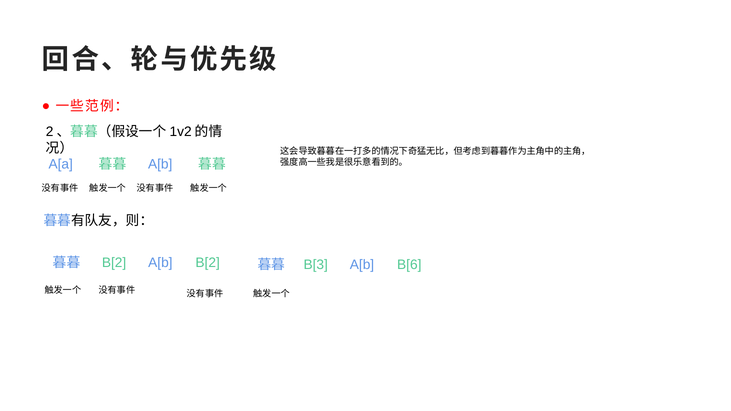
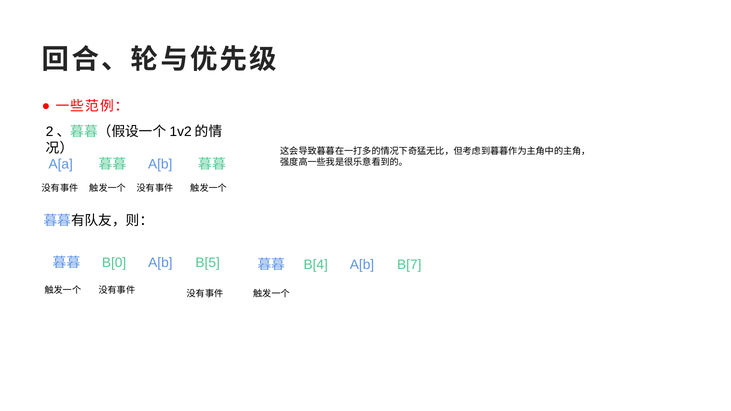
B[2: B[2 -> B[0 (114, 263)
A[b B[2: B[2 -> B[5 (208, 263)
B[3: B[3 -> B[4 (316, 265)
B[6: B[6 -> B[7 (409, 265)
